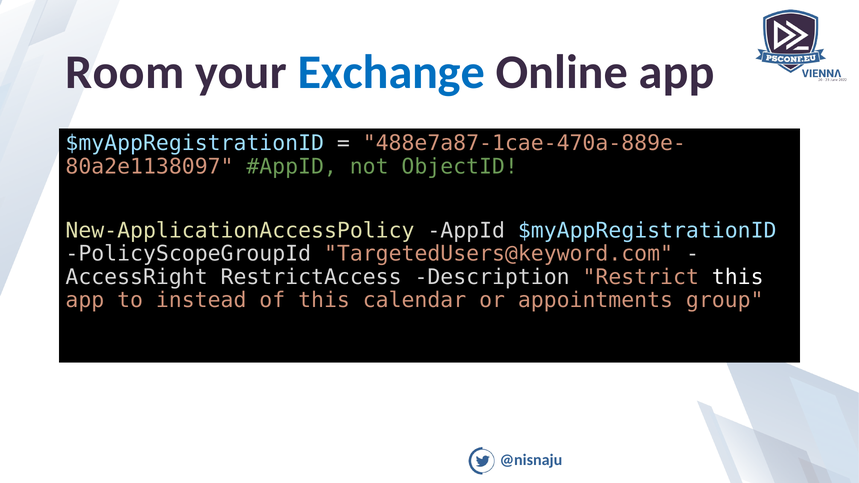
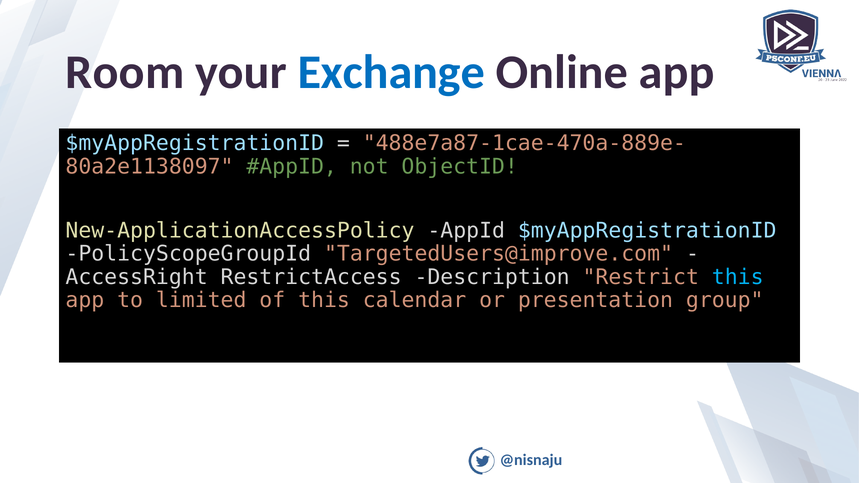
TargetedUsers@keyword.com: TargetedUsers@keyword.com -> TargetedUsers@improve.com (499, 254)
this colour: white -> light blue (738, 277)
instead: instead -> limited (201, 300)
appointments: appointments -> presentation (595, 300)
